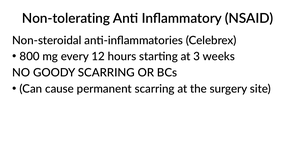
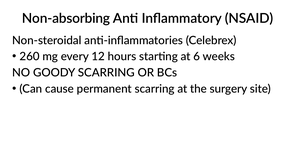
Non-tolerating: Non-tolerating -> Non-absorbing (66, 18)
800: 800 -> 260 (30, 56)
3: 3 -> 6 (197, 56)
